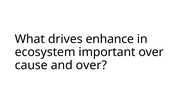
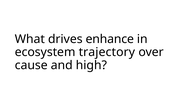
important: important -> trajectory (107, 52)
and over: over -> high (91, 66)
